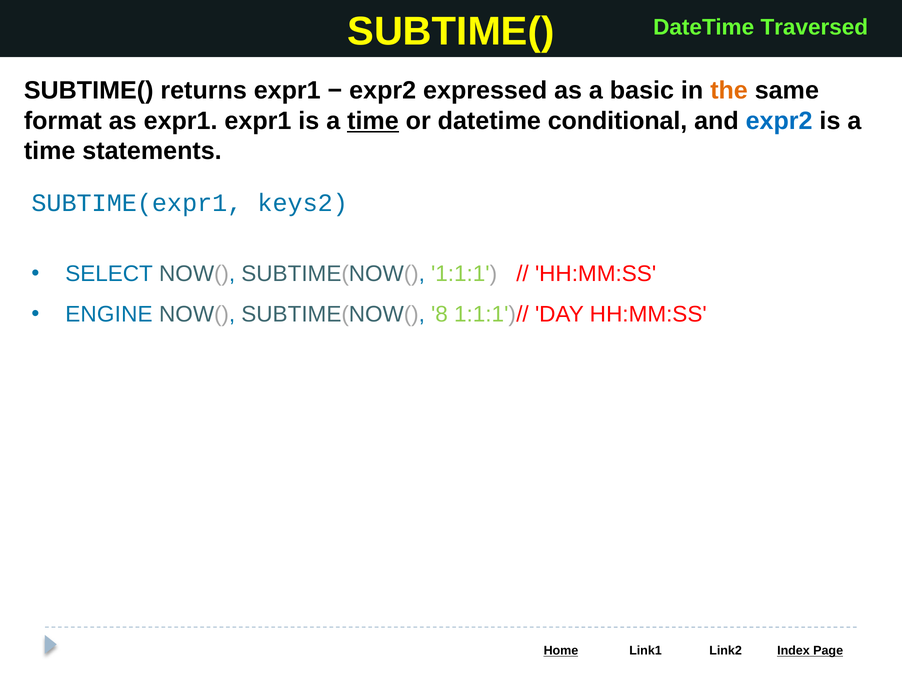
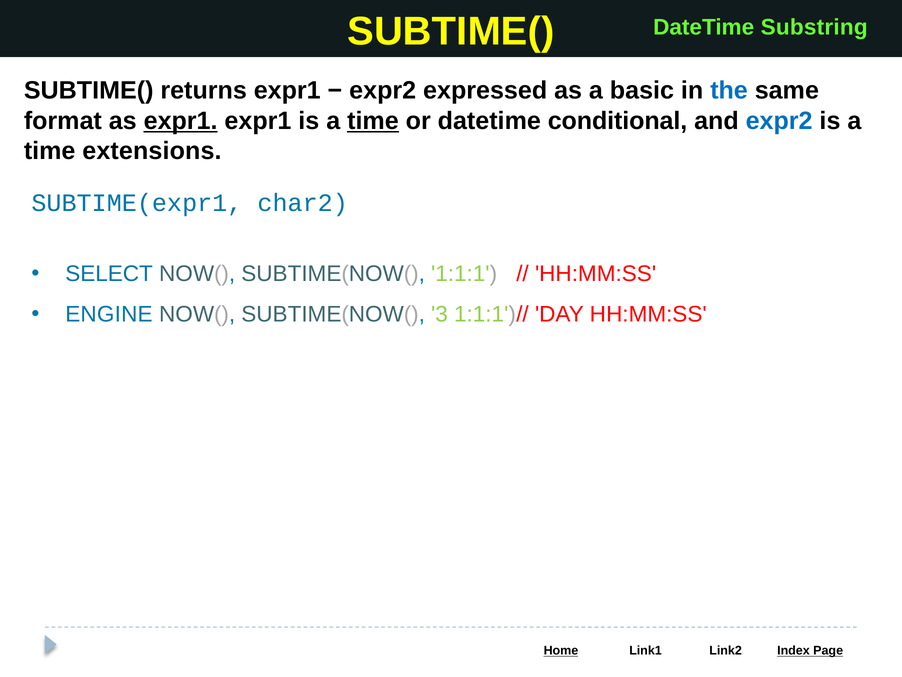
Traversed: Traversed -> Substring (814, 27)
the colour: orange -> blue (729, 91)
expr1 underline: none -> present (181, 121)
statements: statements -> extensions (152, 151)
keys2: keys2 -> char2 (303, 203)
8: 8 -> 3 (439, 314)
